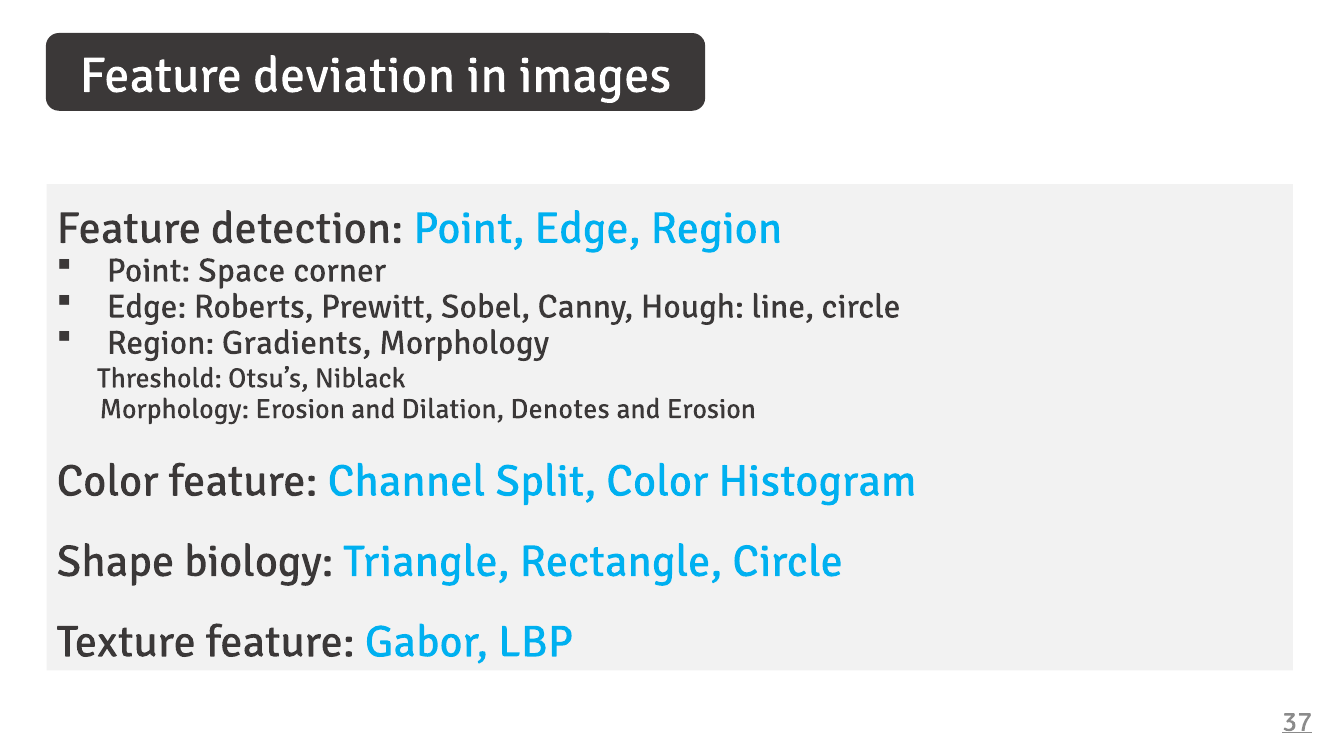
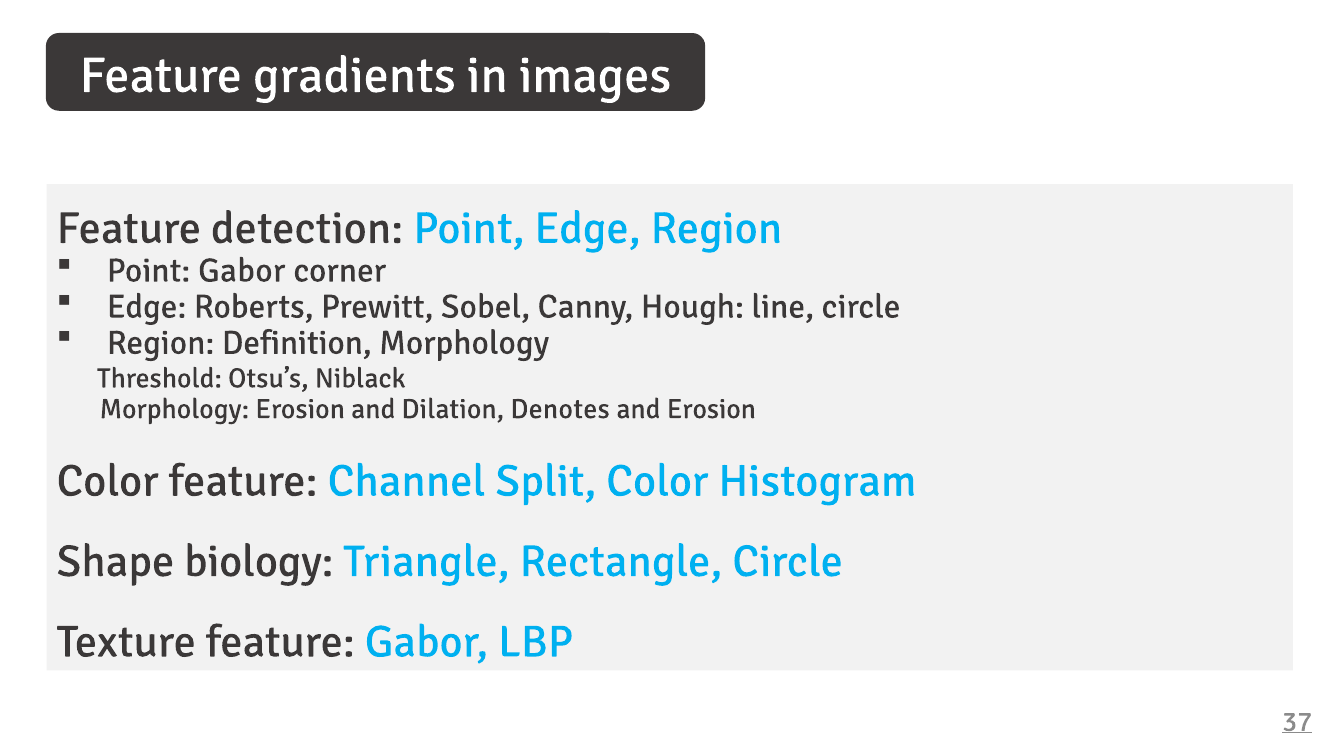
deviation: deviation -> gradients (354, 75)
Point Space: Space -> Gabor (242, 270)
Gradients: Gradients -> Definition (297, 343)
